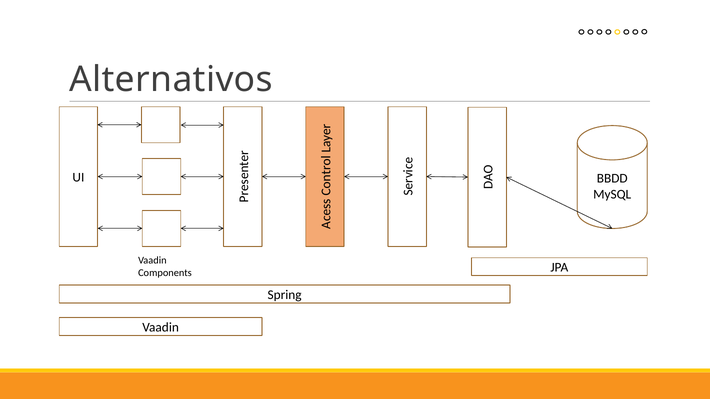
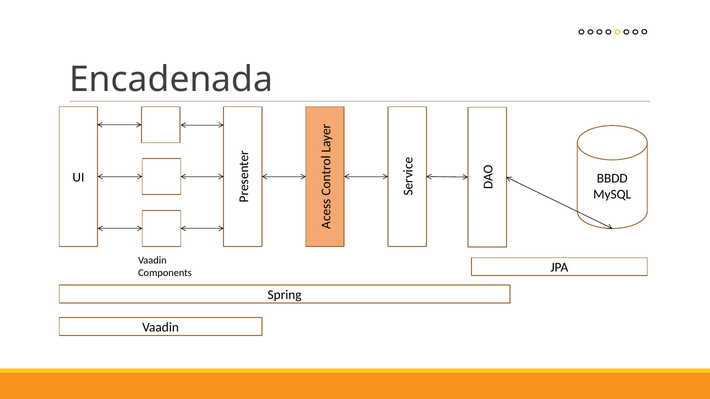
Alternativos: Alternativos -> Encadenada (171, 80)
